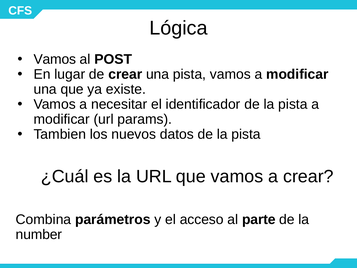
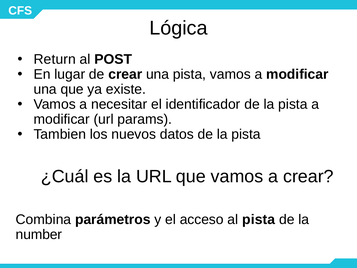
Vamos: Vamos -> Return (55, 59)
al parte: parte -> pista (259, 219)
